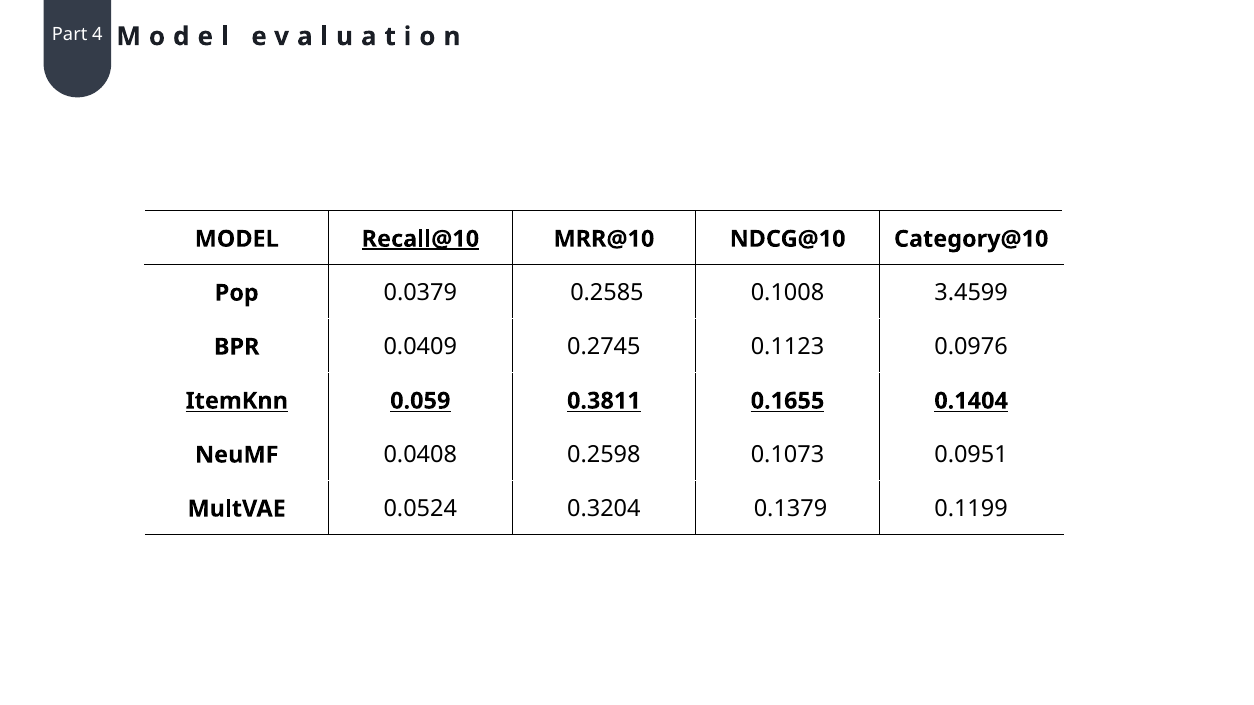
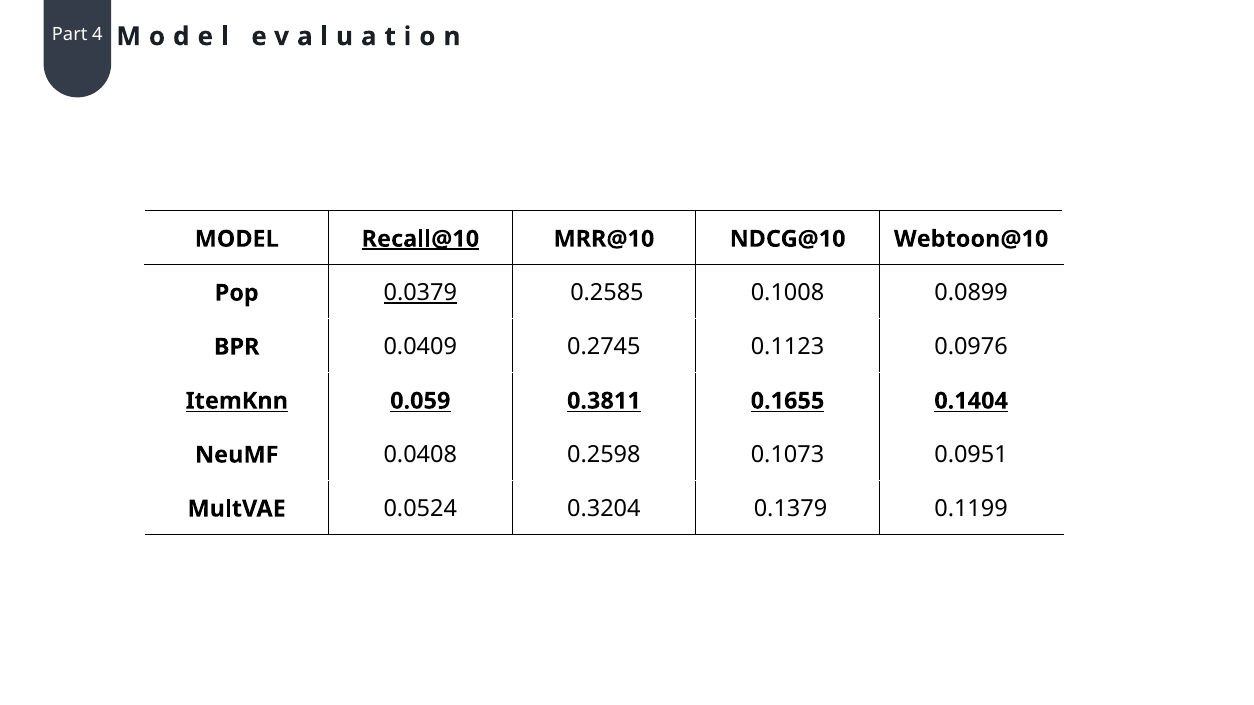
Category@10: Category@10 -> Webtoon@10 (971, 239)
0.0379 underline: none -> present (420, 293)
3.4599: 3.4599 -> 0.0899 (971, 293)
